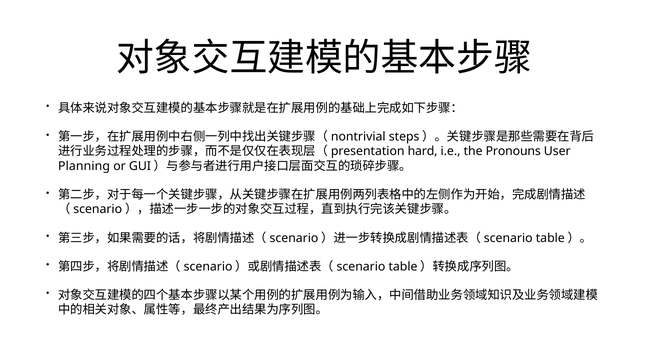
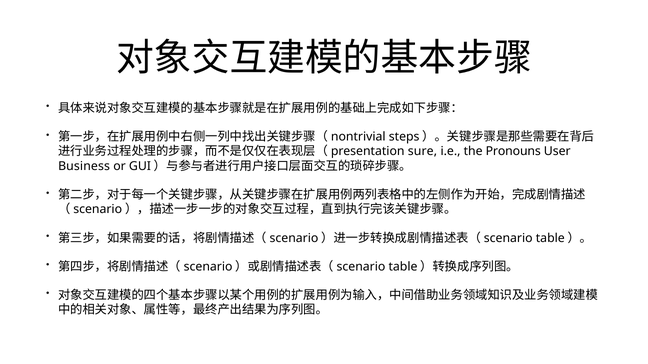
hard: hard -> sure (422, 152)
Planning: Planning -> Business (84, 166)
